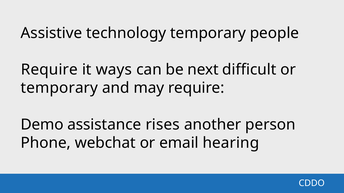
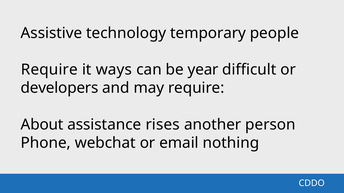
next: next -> year (203, 70)
temporary: temporary -> developers (60, 88)
Demo: Demo -> About (42, 125)
hearing: hearing -> nothing (231, 143)
